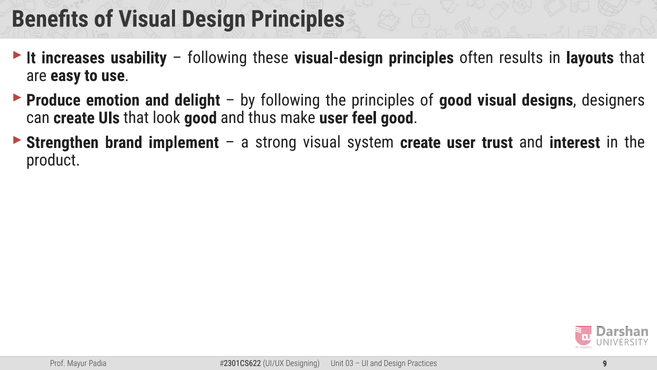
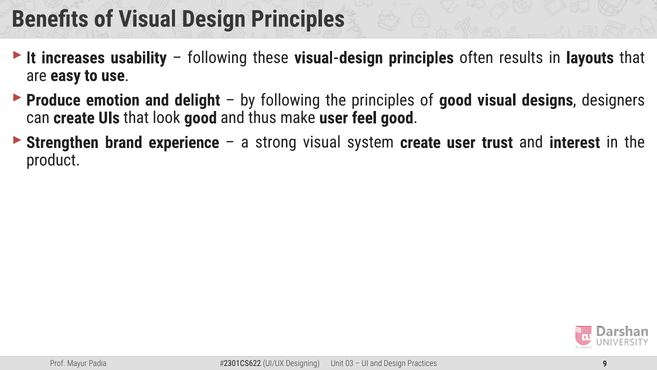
implement: implement -> experience (184, 142)
